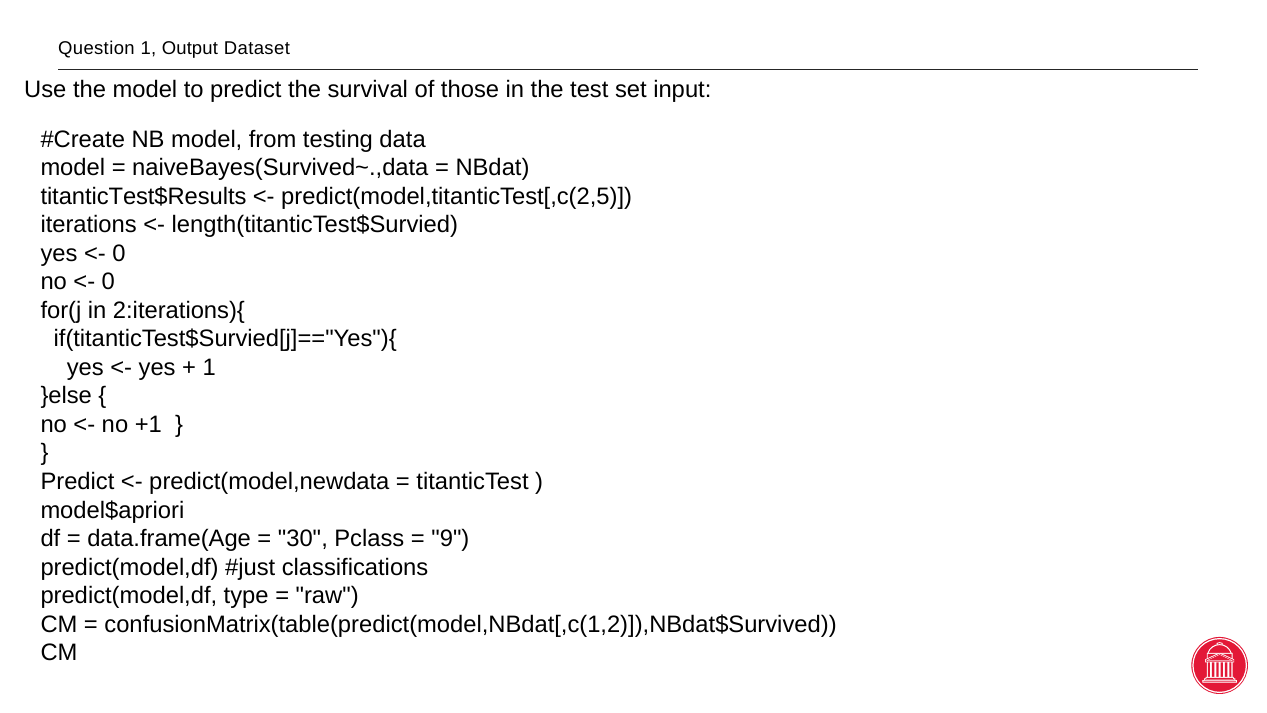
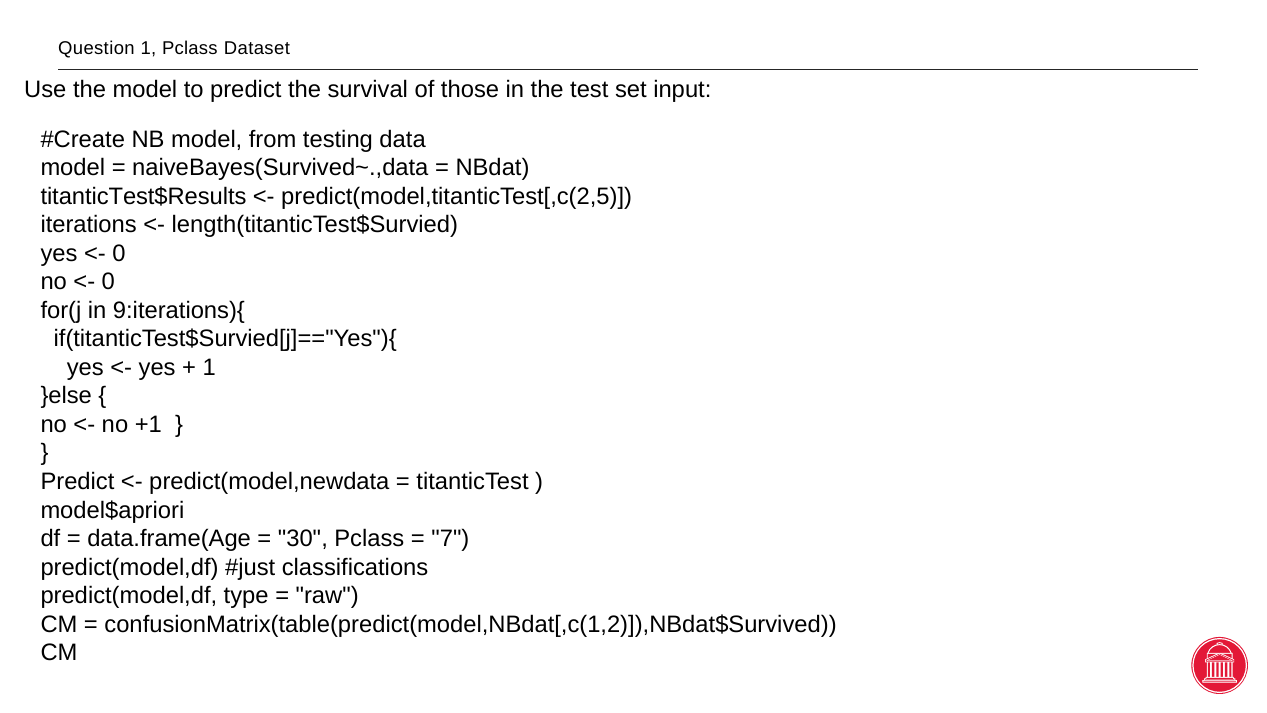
1 Output: Output -> Pclass (190, 48)
2:iterations){: 2:iterations){ -> 9:iterations){ (179, 310)
9: 9 -> 7 (450, 539)
